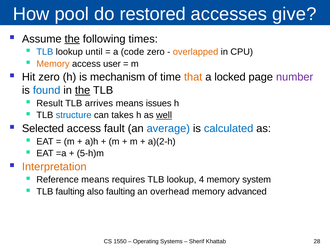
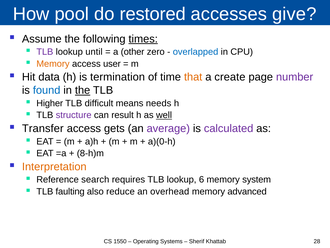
the underline: present -> none (72, 39)
times underline: none -> present (143, 39)
TLB colour: blue -> purple (45, 52)
code: code -> other (133, 52)
overlapped colour: orange -> blue (196, 52)
Hit zero: zero -> data (49, 77)
mechanism: mechanism -> termination (118, 77)
locked: locked -> create (230, 77)
Result: Result -> Higher (50, 103)
arrives: arrives -> difficult (99, 103)
issues: issues -> needs (159, 103)
structure colour: blue -> purple (74, 115)
takes: takes -> result (123, 115)
Selected: Selected -> Transfer (43, 128)
fault: fault -> gets (114, 128)
average colour: blue -> purple (168, 128)
calculated colour: blue -> purple (229, 128)
a)(2-h: a)(2-h -> a)(0-h (162, 141)
5-h)m: 5-h)m -> 8-h)m (90, 153)
Reference means: means -> search (95, 179)
4: 4 -> 6 (202, 179)
also faulting: faulting -> reduce (121, 191)
